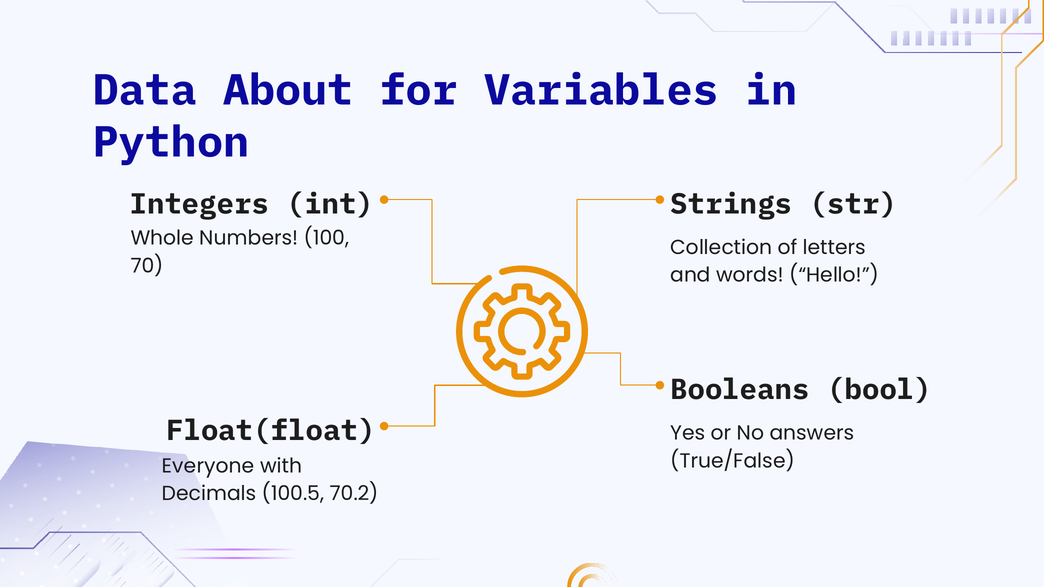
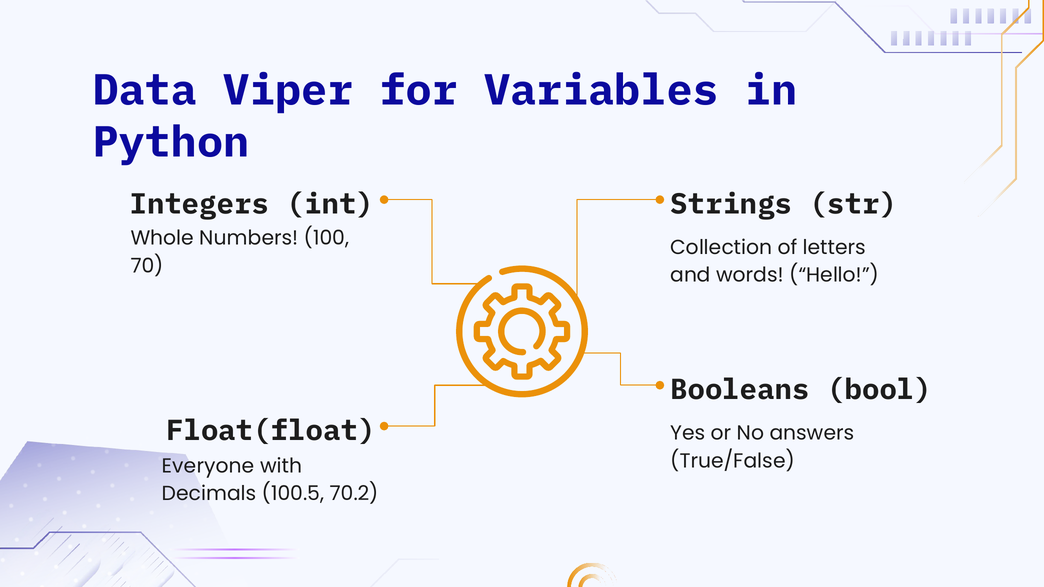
About: About -> Viper (288, 90)
